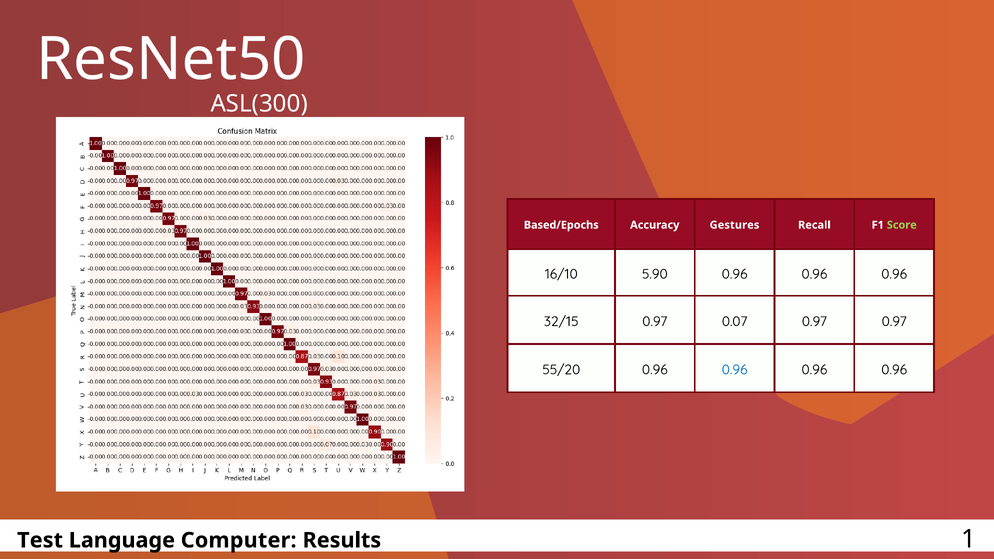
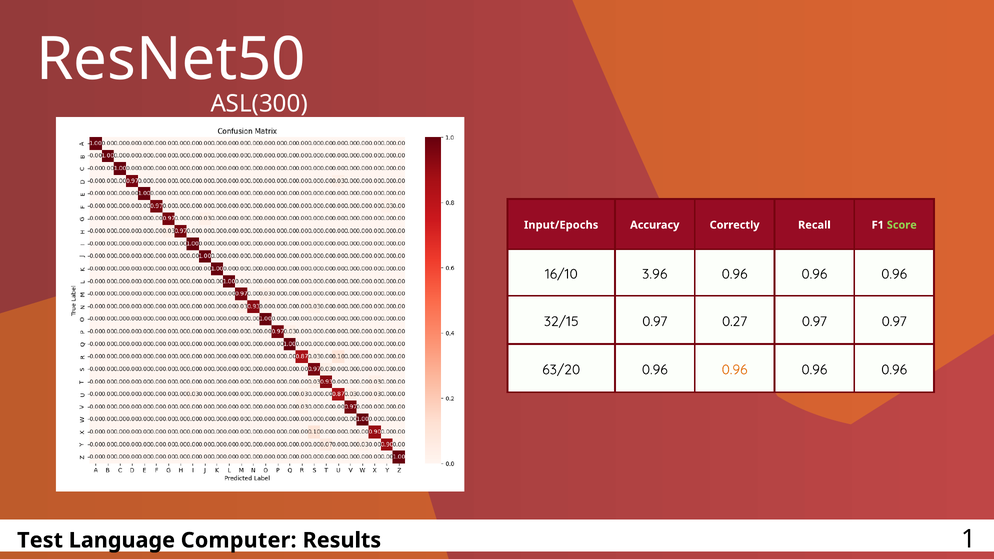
Based/Epochs: Based/Epochs -> Input/Epochs (561, 225)
Gestures: Gestures -> Correctly (735, 225)
5.90: 5.90 -> 3.96 (655, 274)
0.07: 0.07 -> 0.27 (735, 322)
55/20: 55/20 -> 63/20 (561, 370)
0.96 colour: blue -> orange (735, 370)
